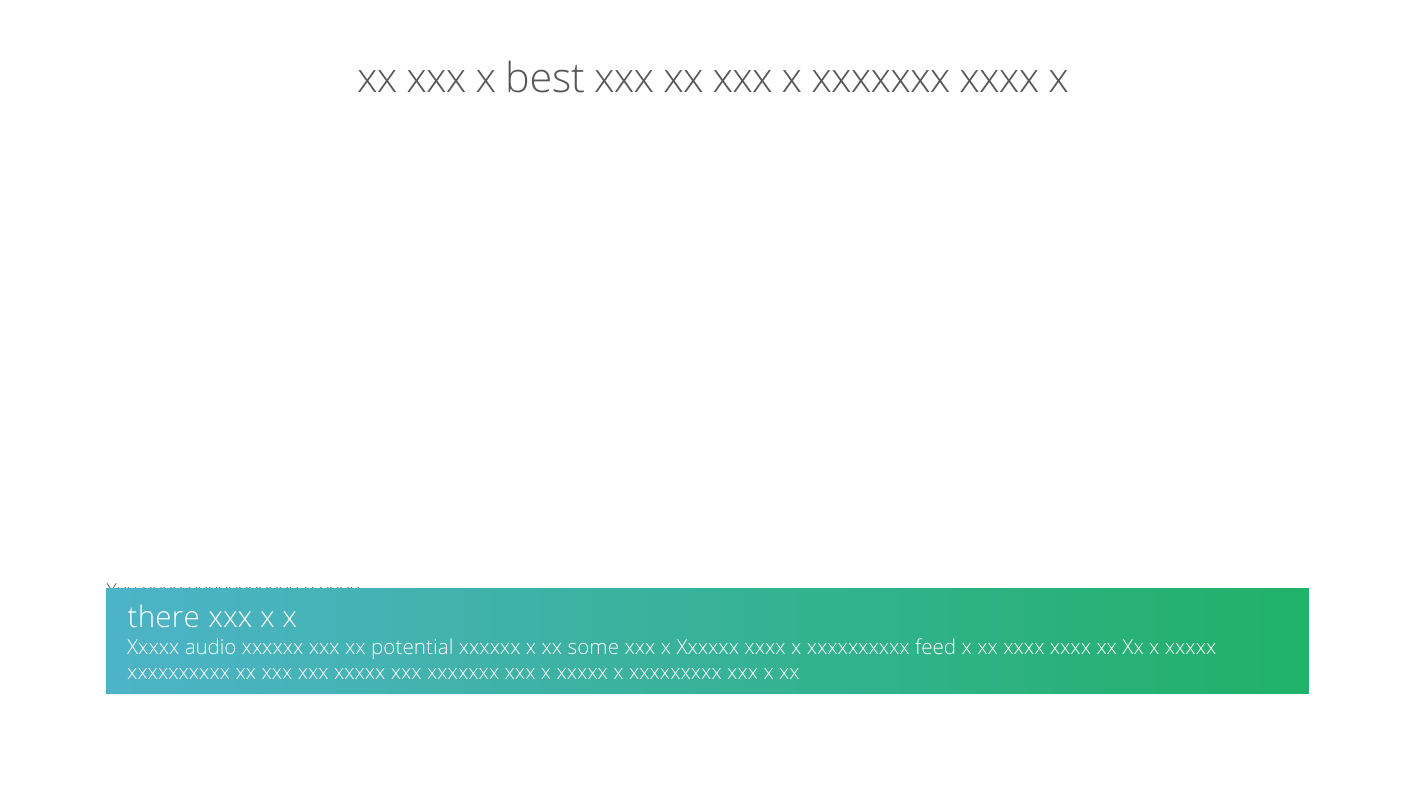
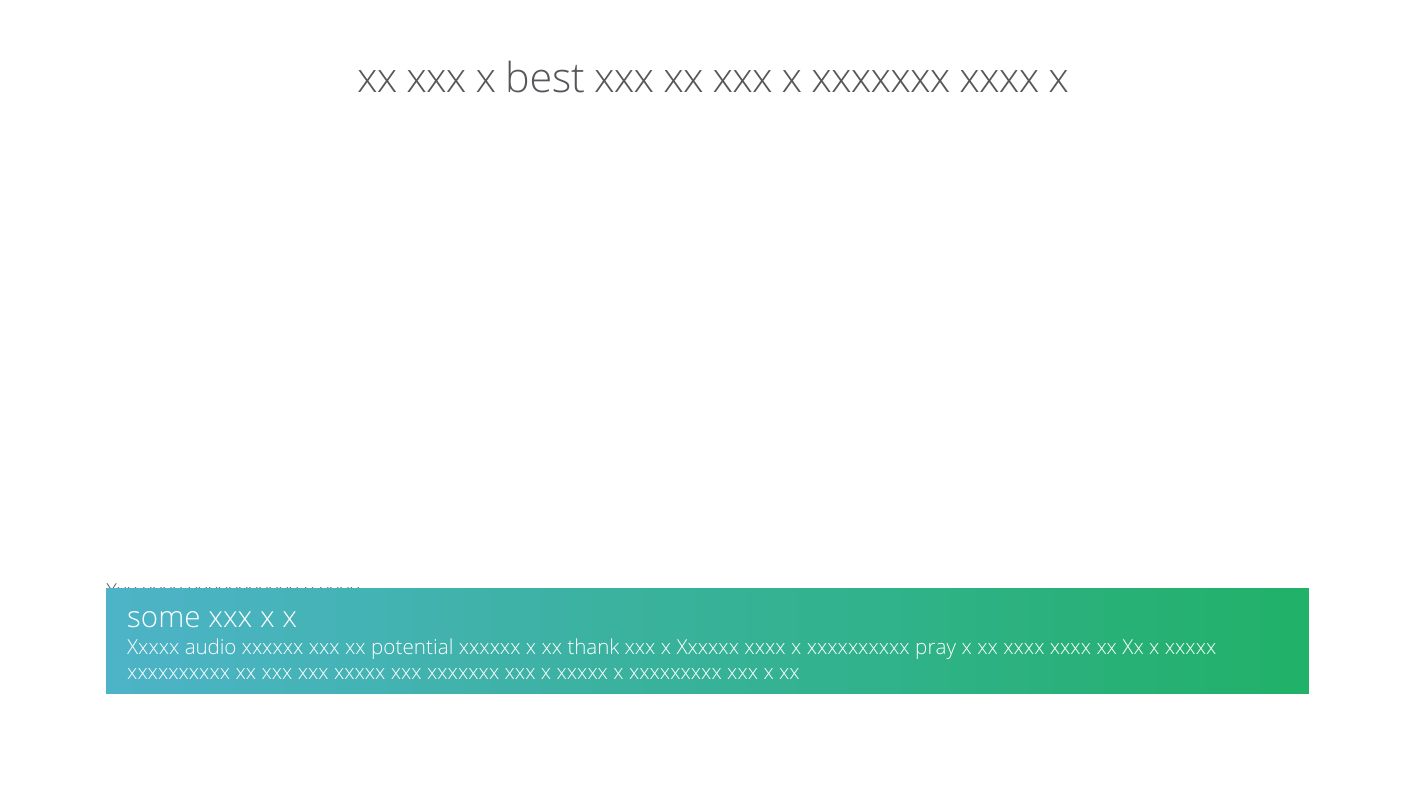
there: there -> some (164, 618)
some: some -> thank (593, 647)
feed: feed -> pray (936, 647)
